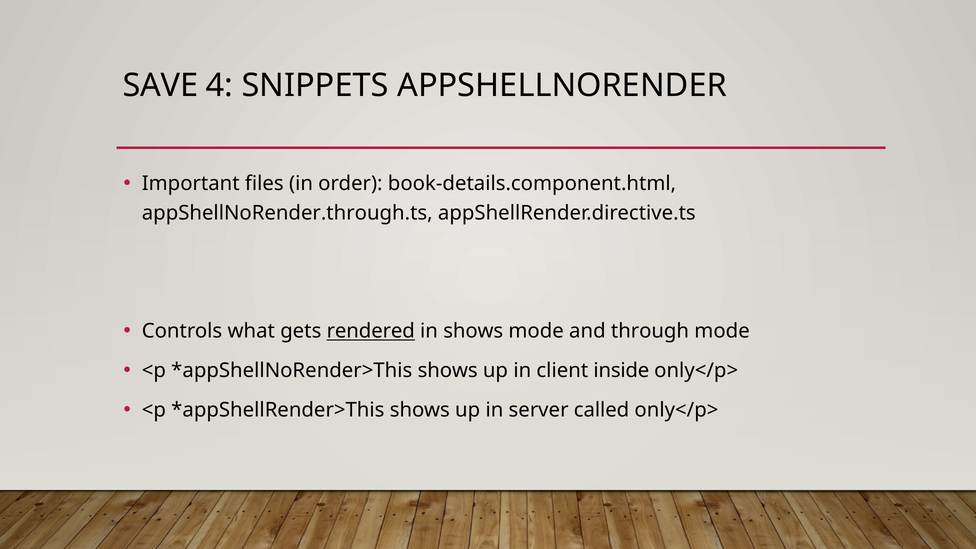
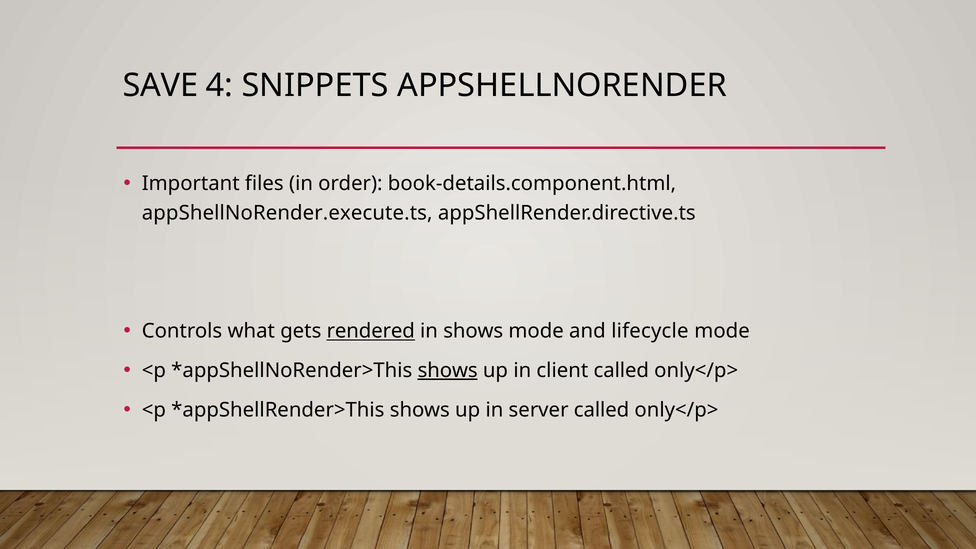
appShellNoRender.through.ts: appShellNoRender.through.ts -> appShellNoRender.execute.ts (287, 213)
through: through -> lifecycle (650, 331)
shows underline: none -> present (448, 371)
client inside: inside -> called (621, 371)
